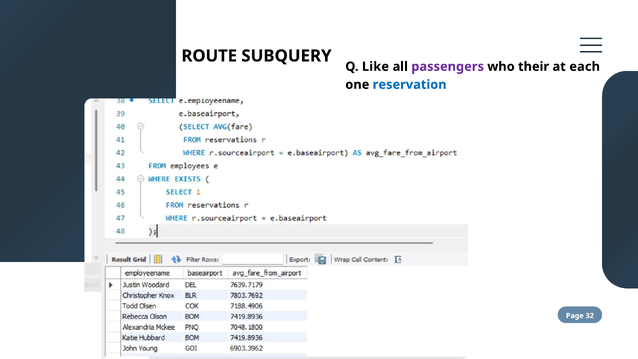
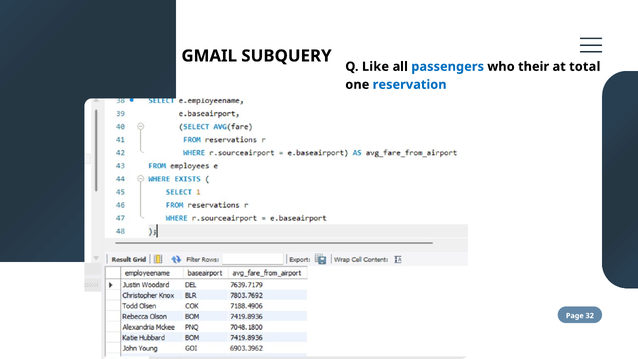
ROUTE: ROUTE -> GMAIL (209, 56)
passengers colour: purple -> blue (448, 67)
each: each -> total (585, 67)
